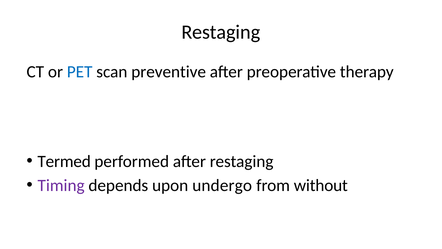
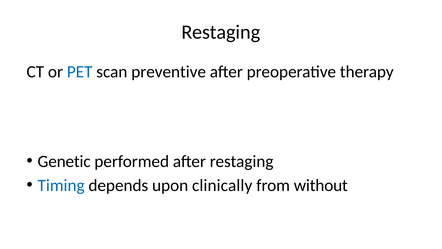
Termed: Termed -> Genetic (64, 161)
Timing colour: purple -> blue (61, 185)
undergo: undergo -> clinically (222, 185)
